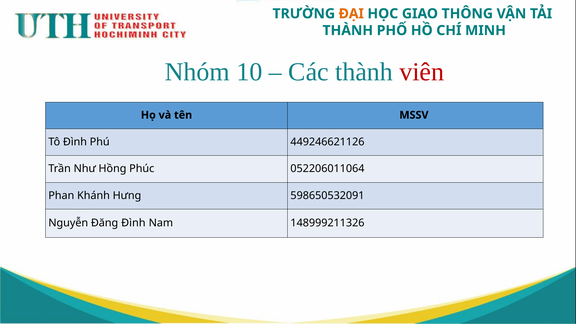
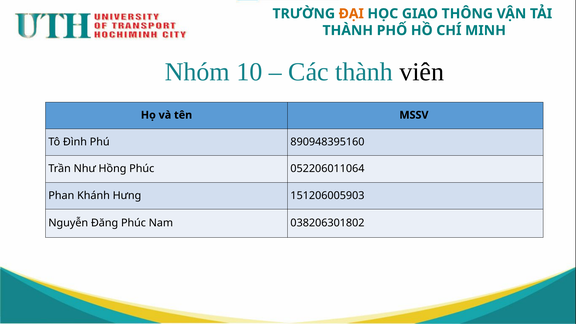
viên colour: red -> black (422, 72)
449246621126: 449246621126 -> 890948395160 (327, 142)
598650532091: 598650532091 -> 151206005903 (327, 195)
Đăng Đình: Đình -> Phúc (133, 223)
148999211326: 148999211326 -> 038206301802 (327, 223)
